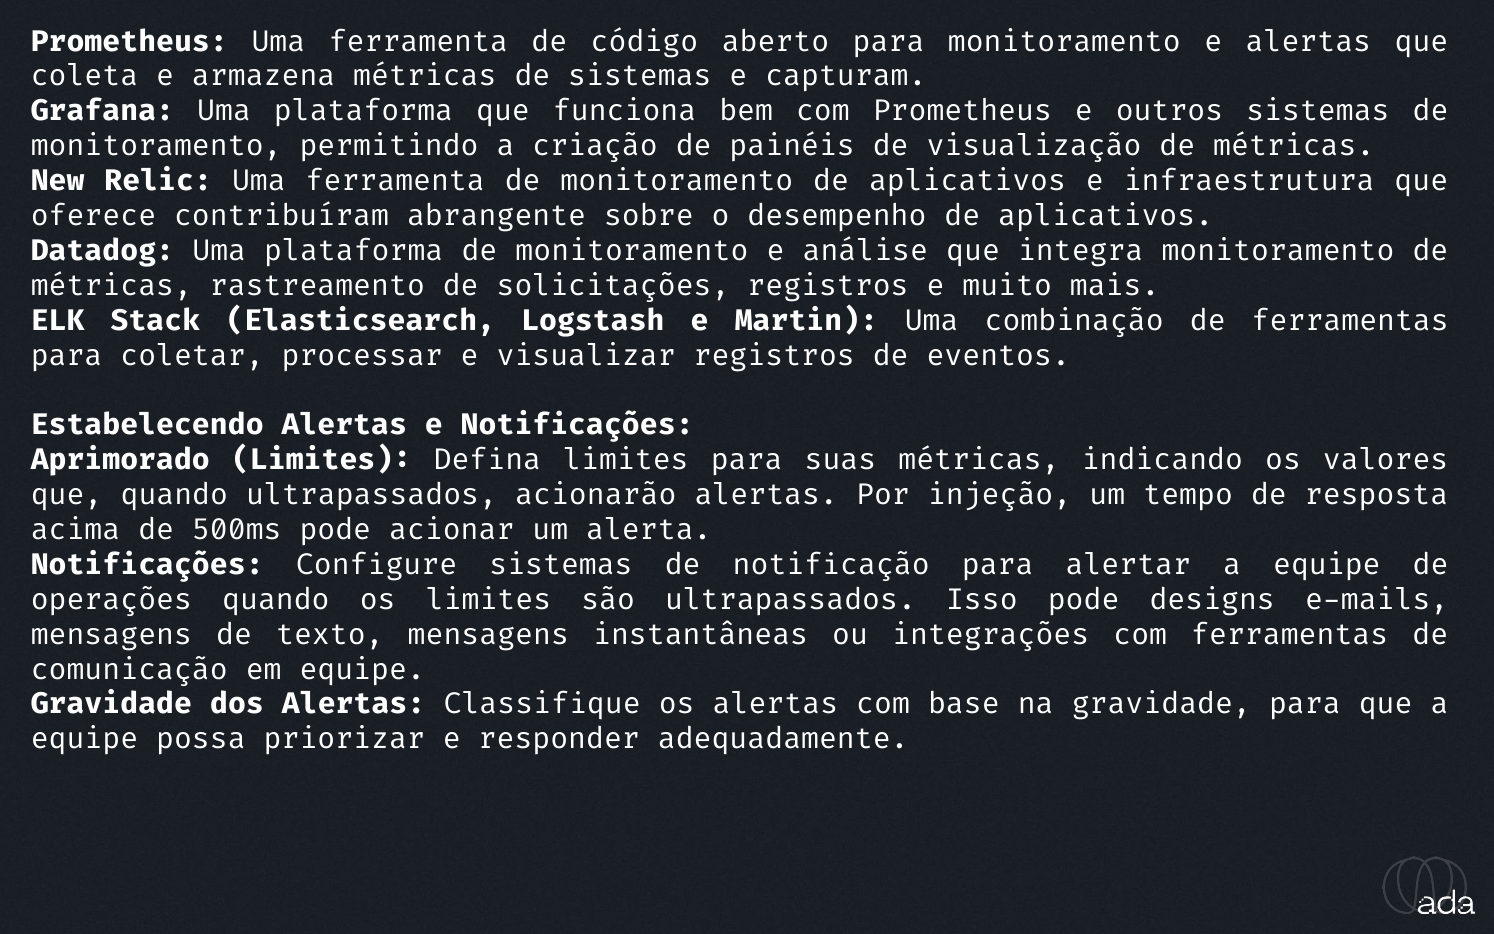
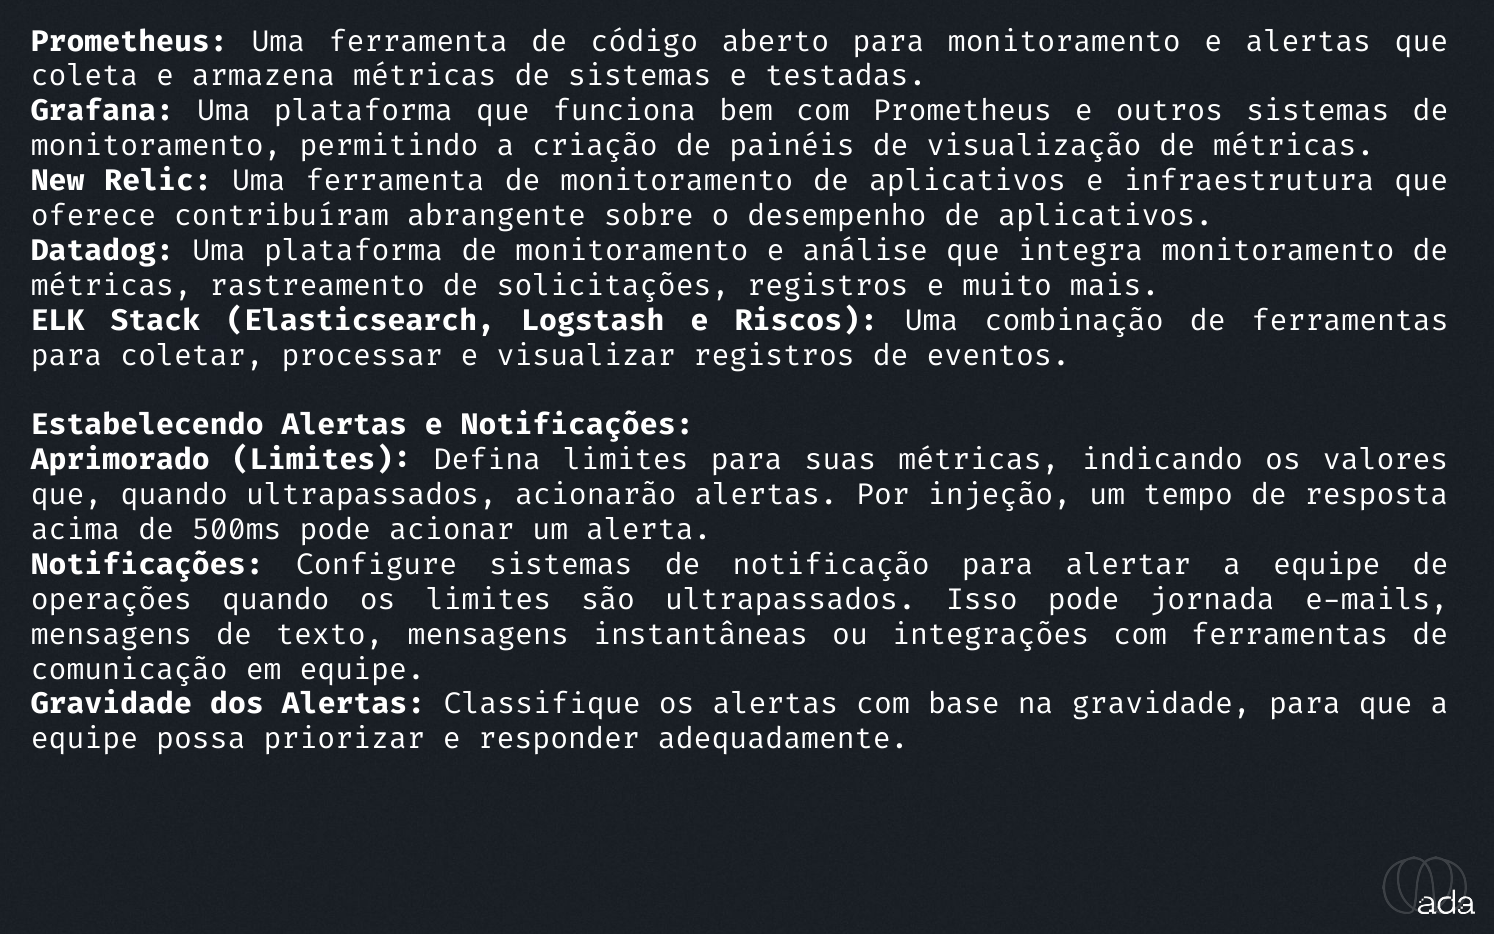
capturam: capturam -> testadas (846, 76)
Martin: Martin -> Riscos (806, 320)
designs: designs -> jornada (1212, 599)
